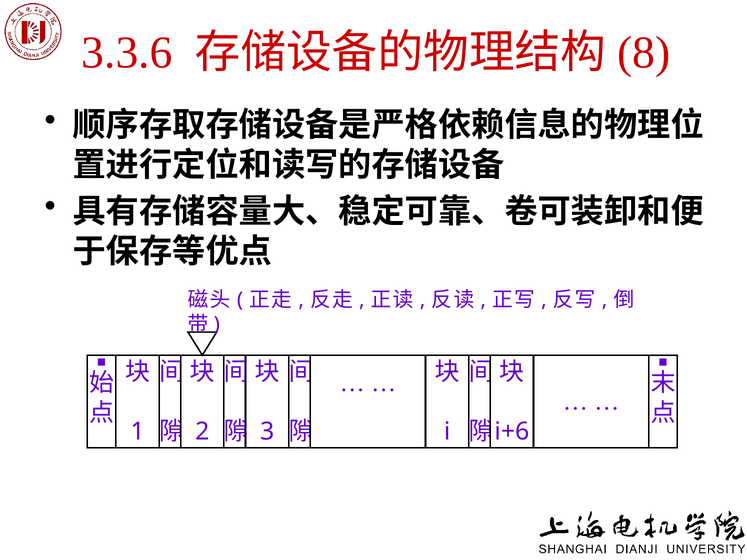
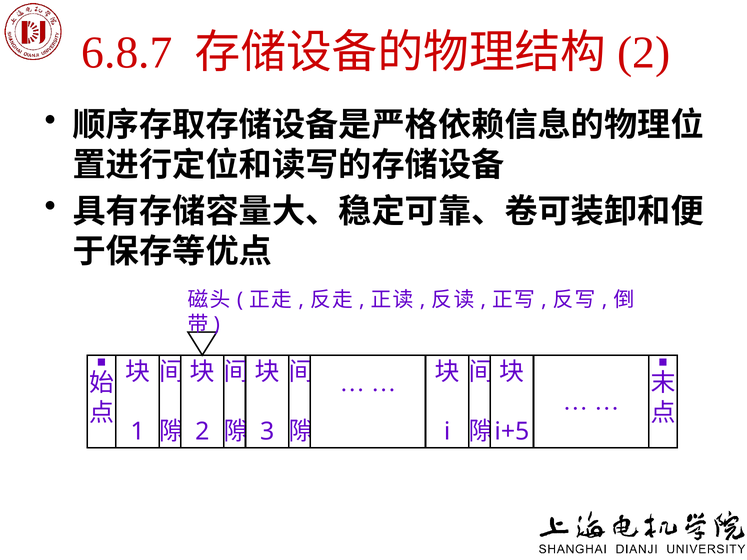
3.3.6: 3.3.6 -> 6.8.7 (127, 53)
8: 8 -> 2 (644, 53)
i+6: i+6 -> i+5 (512, 432)
